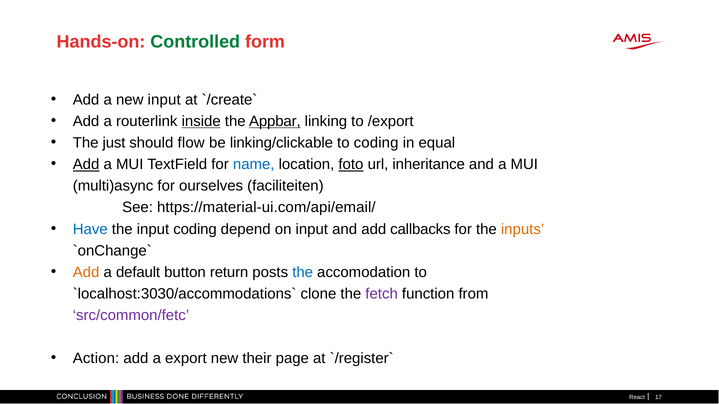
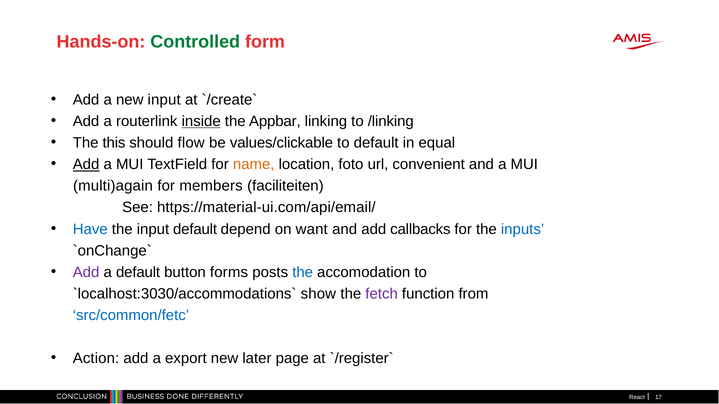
Appbar underline: present -> none (275, 121)
/export: /export -> /linking (391, 121)
just: just -> this (114, 143)
linking/clickable: linking/clickable -> values/clickable (281, 143)
to coding: coding -> default (376, 143)
name colour: blue -> orange (254, 165)
foto underline: present -> none (351, 165)
inheritance: inheritance -> convenient (429, 165)
multi)async: multi)async -> multi)again (113, 186)
ourselves: ourselves -> members (211, 186)
input coding: coding -> default (195, 229)
on input: input -> want (312, 229)
inputs colour: orange -> blue (523, 229)
Add colour: orange -> purple (86, 272)
return: return -> forms (229, 272)
clone: clone -> show (318, 294)
src/common/fetc colour: purple -> blue (131, 316)
their: their -> later (257, 359)
